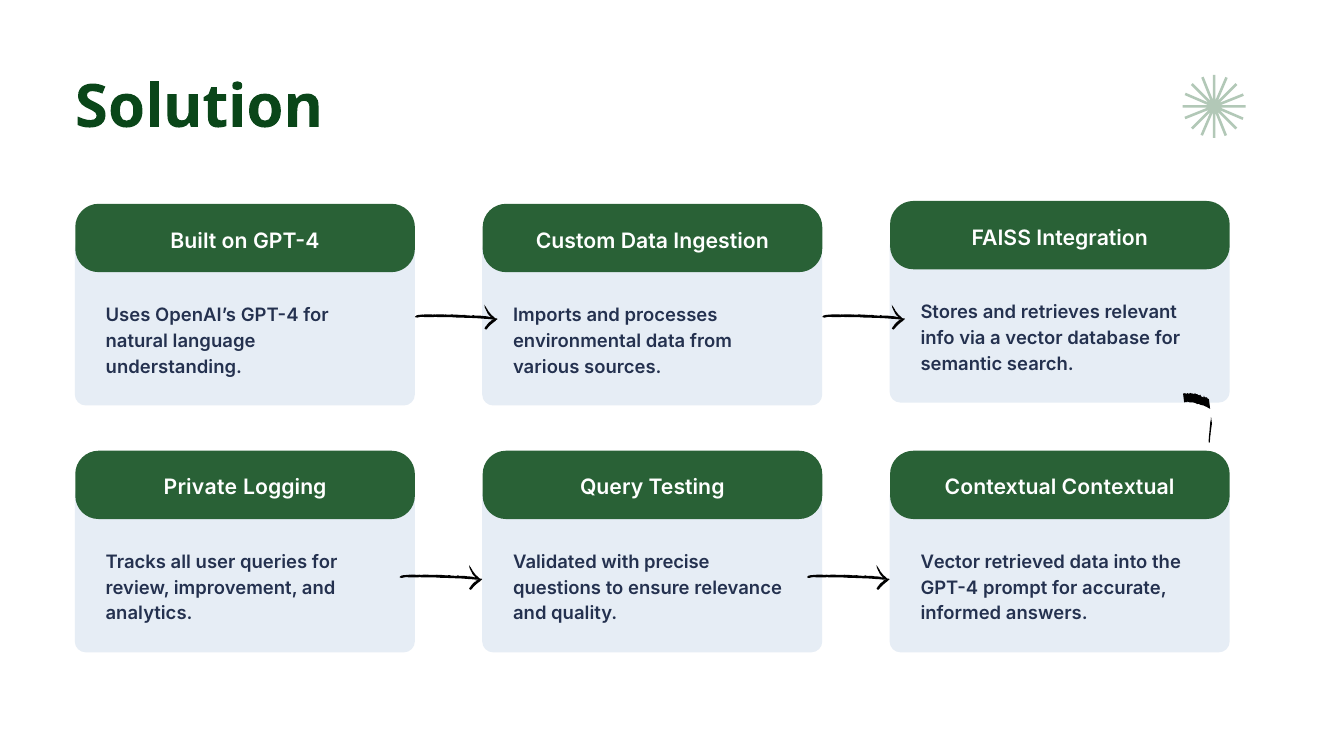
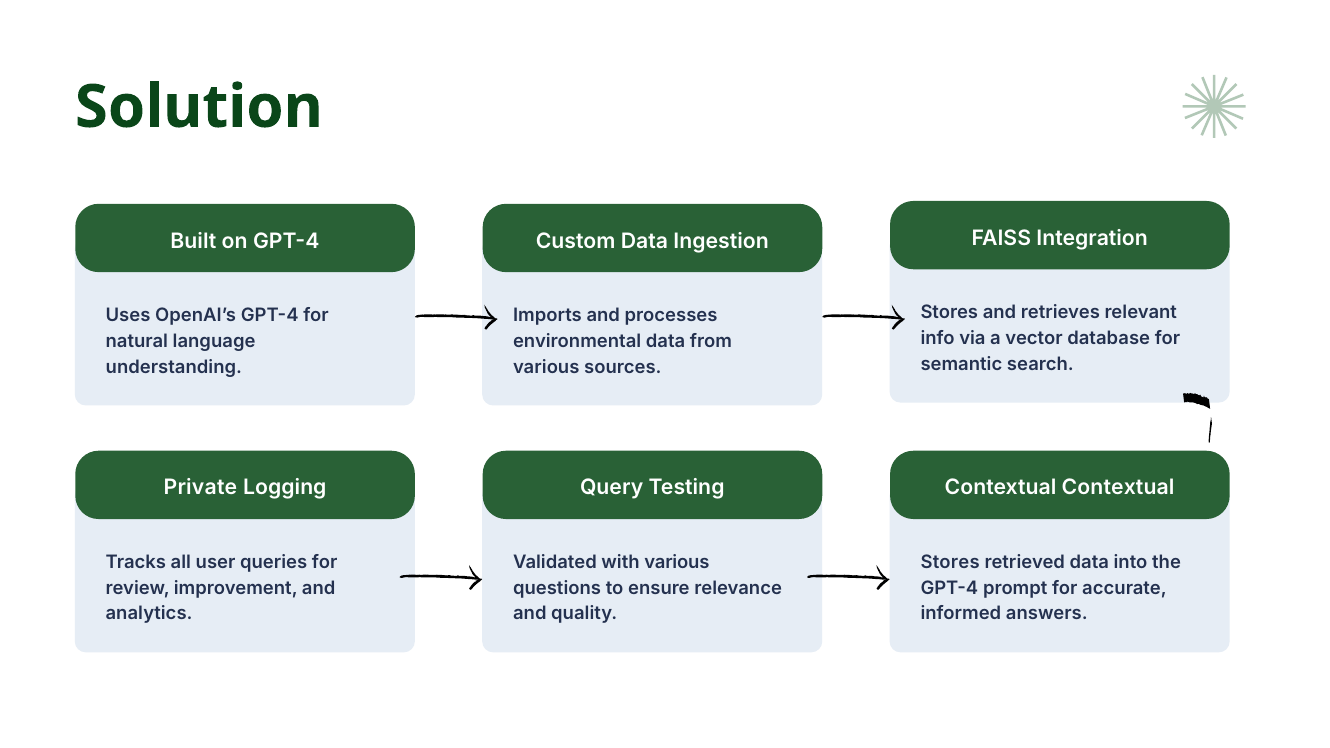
with precise: precise -> various (677, 562)
Vector: Vector -> Stores (950, 562)
